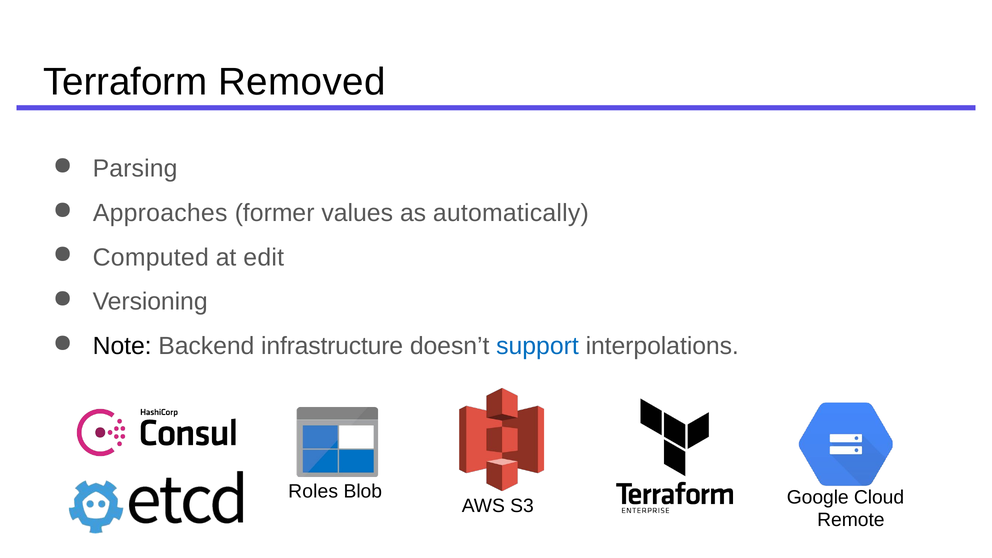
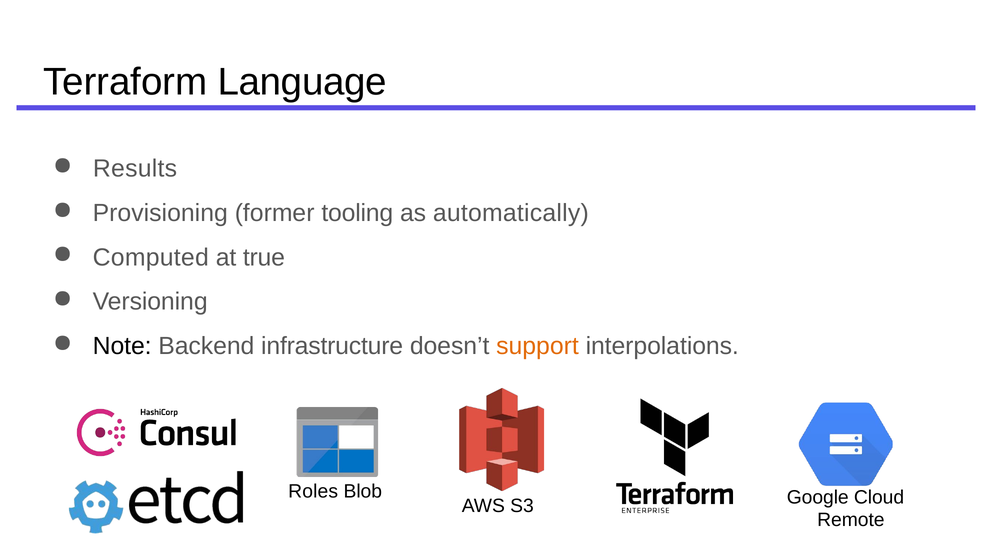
Removed: Removed -> Language (302, 82)
Parsing: Parsing -> Results (135, 168)
Approaches: Approaches -> Provisioning (160, 213)
values: values -> tooling (357, 213)
edit: edit -> true (264, 257)
support colour: blue -> orange (537, 346)
